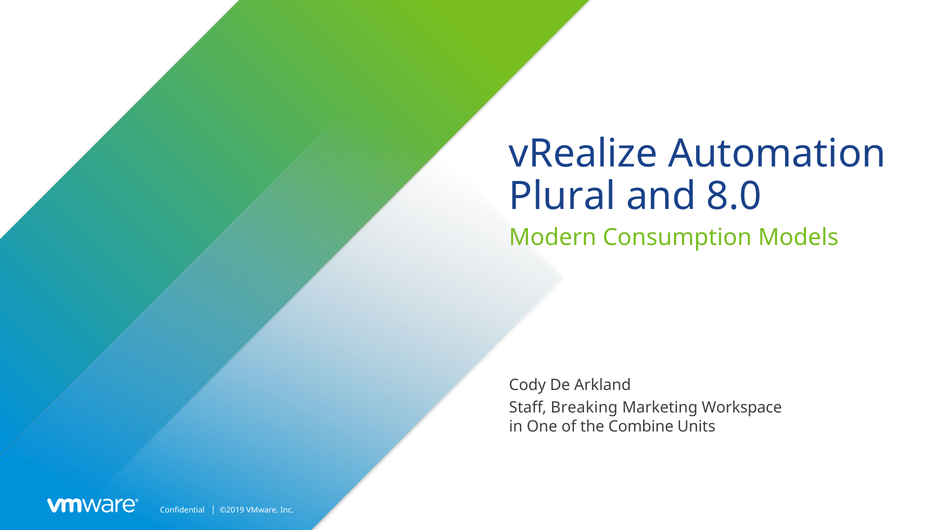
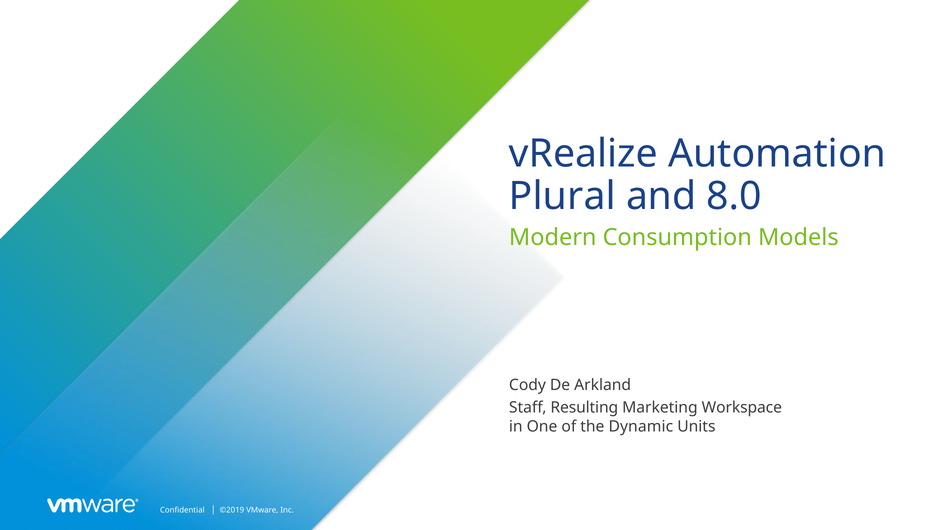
Breaking: Breaking -> Resulting (584, 407)
Combine: Combine -> Dynamic (641, 426)
